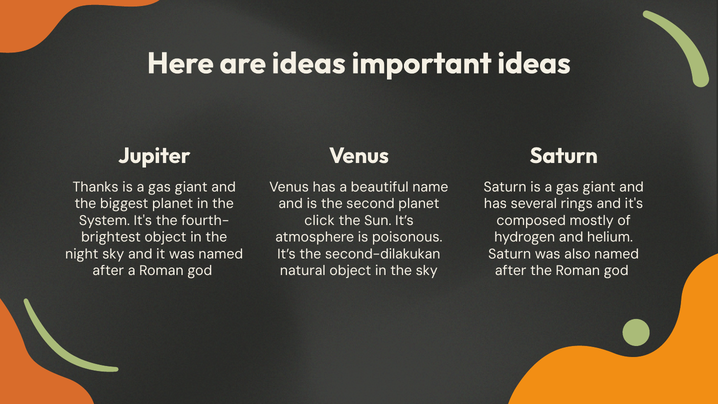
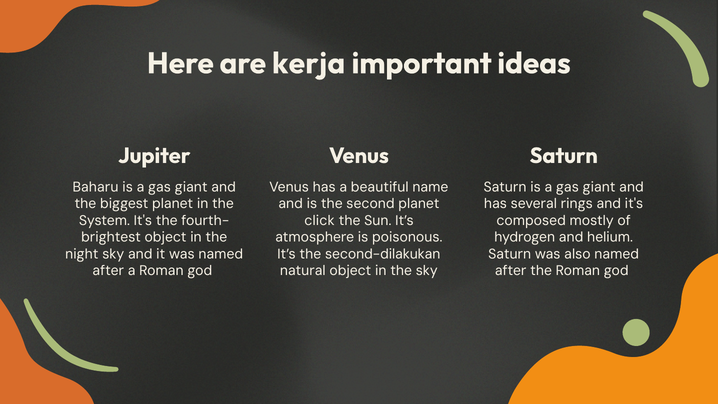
are ideas: ideas -> kerja (309, 63)
Thanks: Thanks -> Baharu (95, 187)
